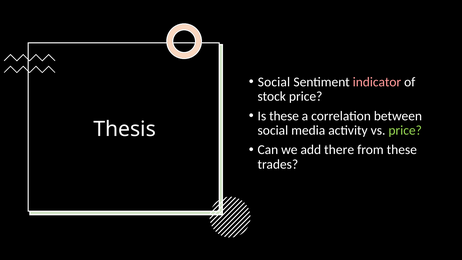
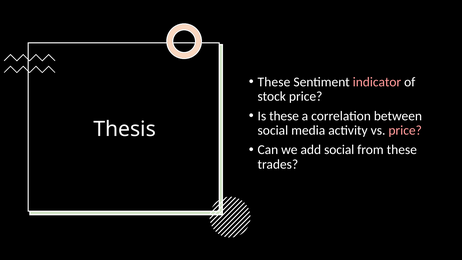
Social: Social -> These (274, 82)
price colour: light green -> pink (405, 130)
add there: there -> social (339, 150)
